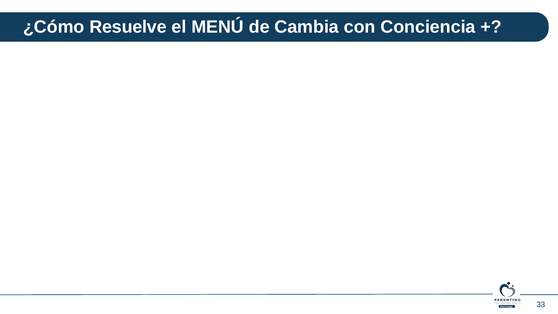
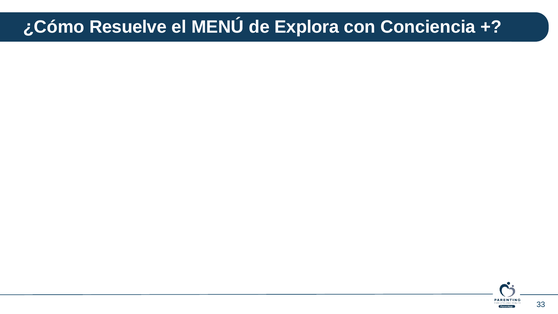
Cambia: Cambia -> Explora (307, 27)
